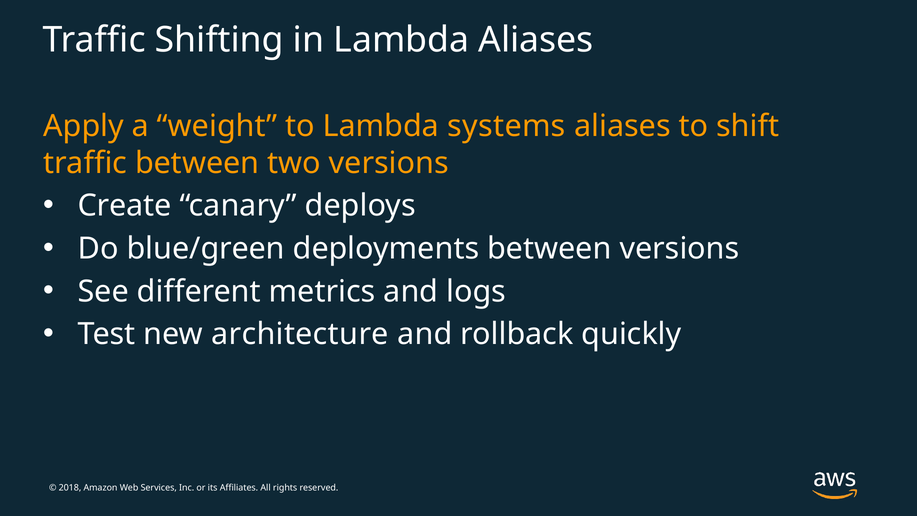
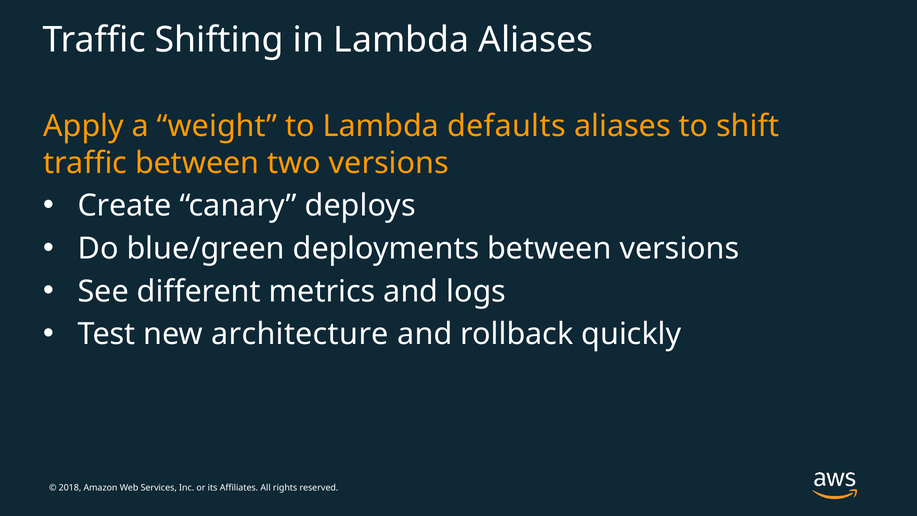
systems: systems -> defaults (507, 126)
